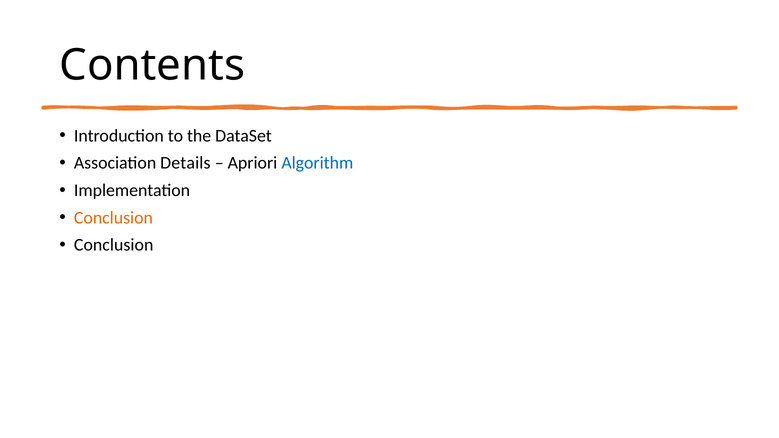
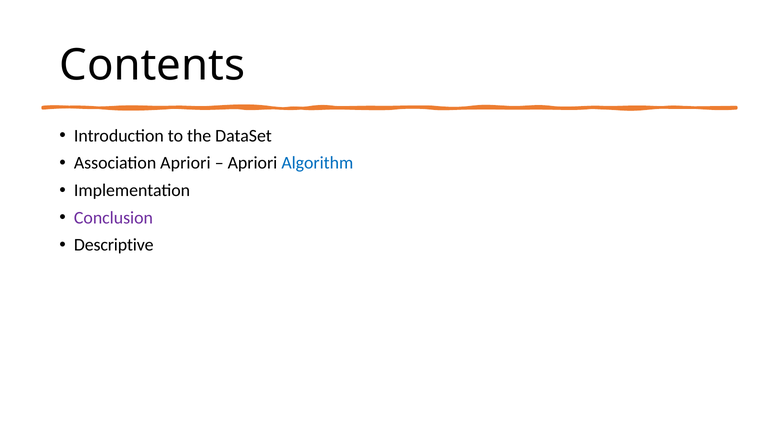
Association Details: Details -> Apriori (185, 163)
Conclusion colour: orange -> purple (113, 218)
Conclusion: Conclusion -> Descriptive (114, 245)
